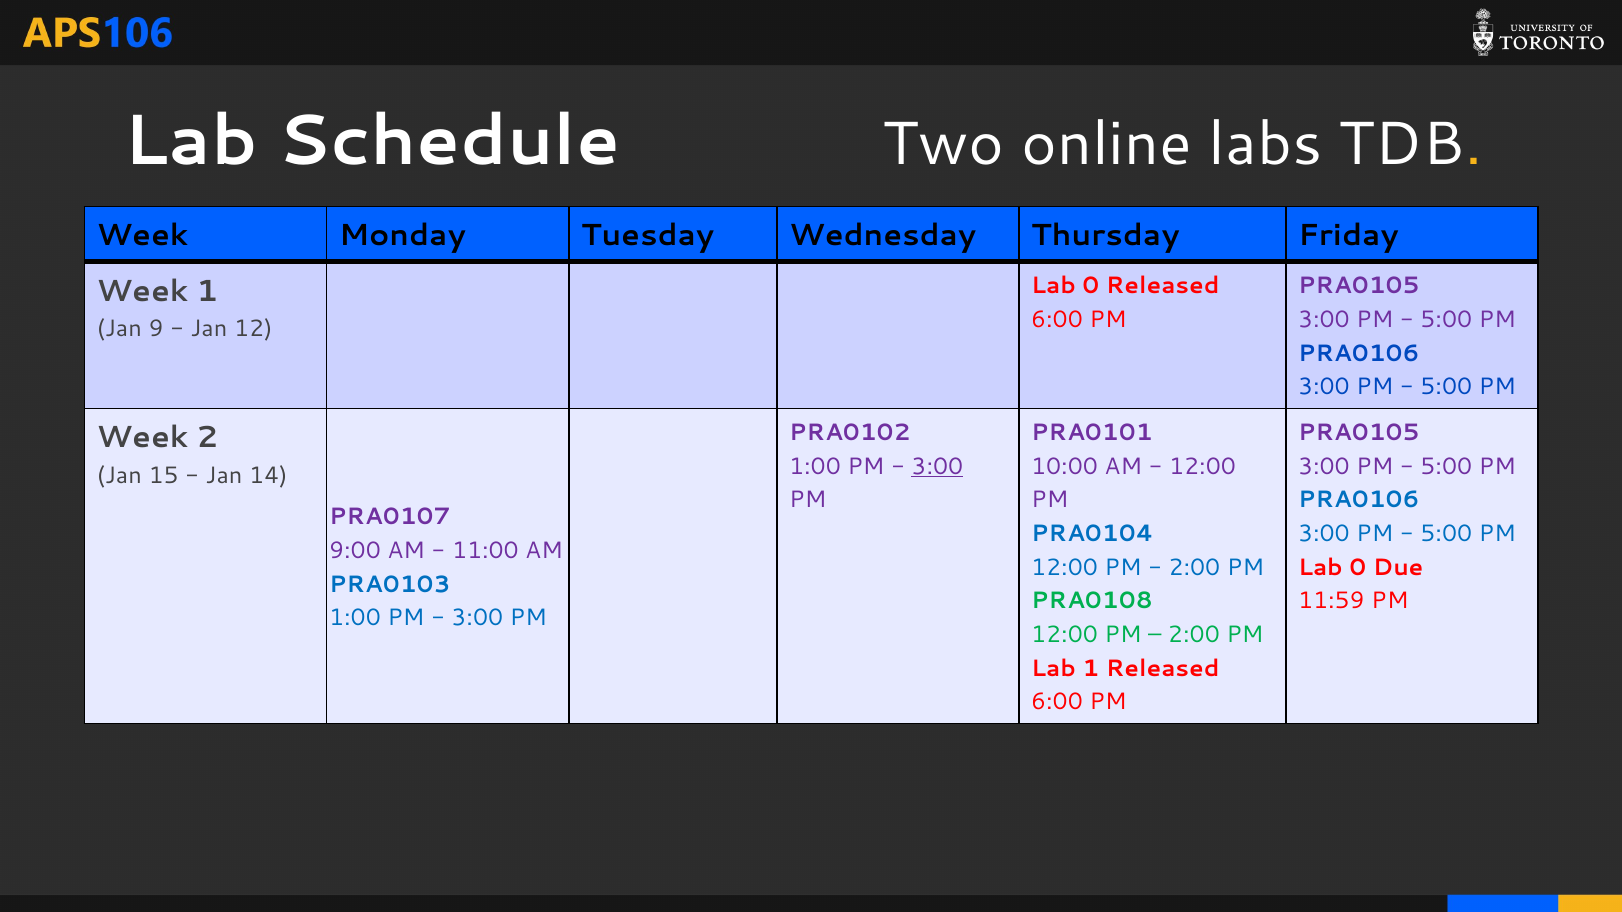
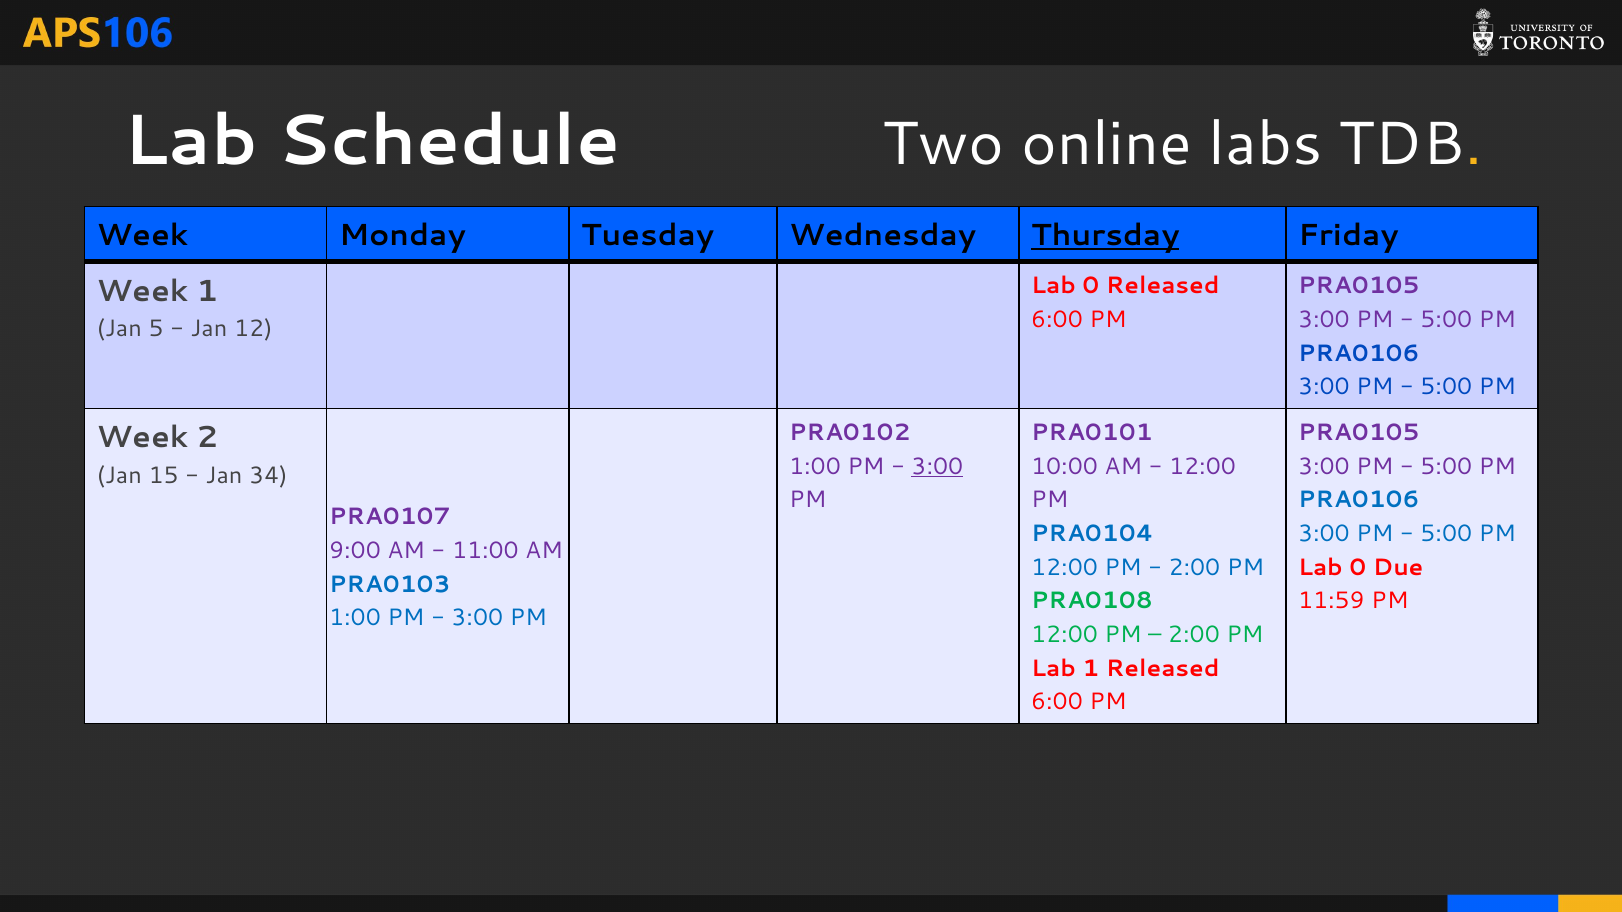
Thursday underline: none -> present (1105, 236)
9: 9 -> 5 (156, 329)
14: 14 -> 34 (268, 476)
